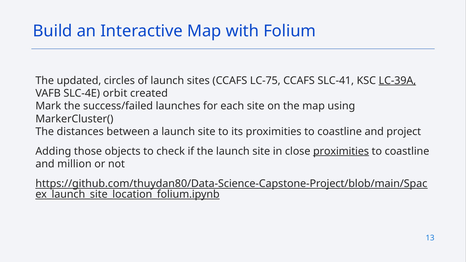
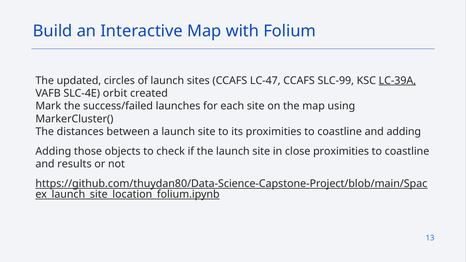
LC-75: LC-75 -> LC-47 (265, 81)
SLC-41: SLC-41 -> SLC-99 (336, 81)
and project: project -> adding (404, 132)
proximities underline: present -> none (341, 151)
million: million -> results (74, 164)
